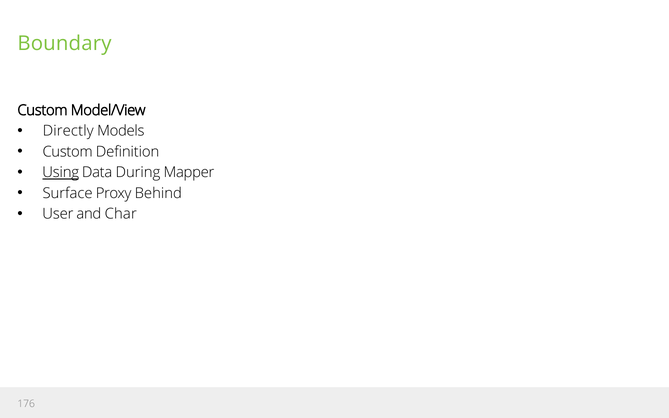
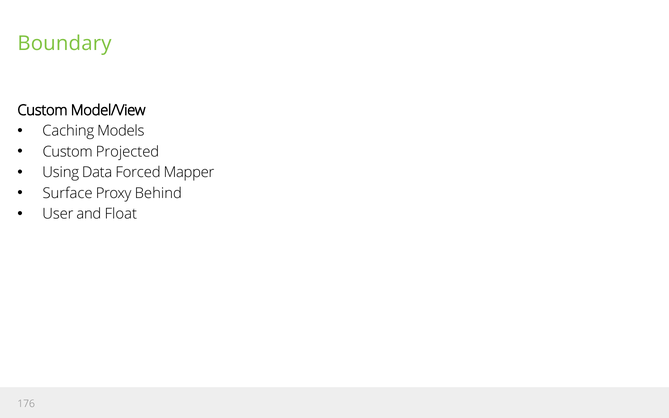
Directly: Directly -> Caching (68, 131)
Definition: Definition -> Projected (128, 152)
Using underline: present -> none (61, 173)
During: During -> Forced (138, 173)
Char: Char -> Float (121, 214)
